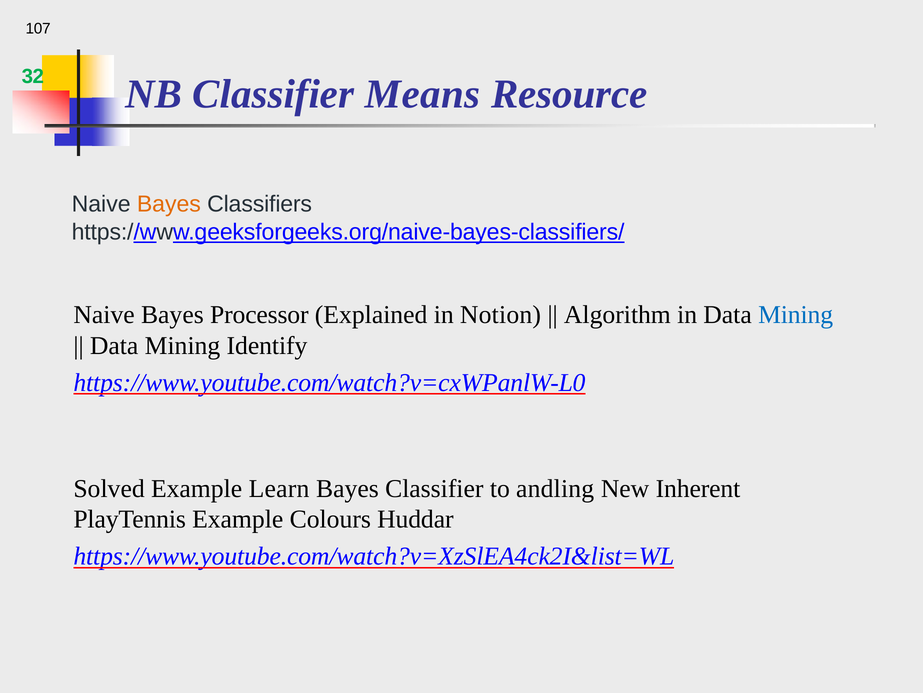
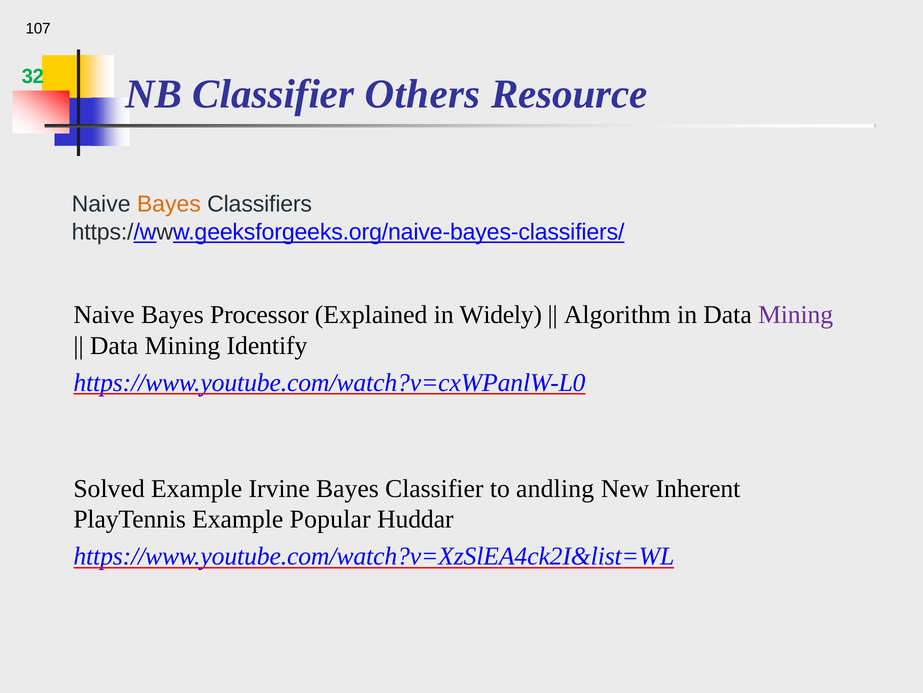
Means: Means -> Others (423, 94)
Notion: Notion -> Widely (501, 314)
Mining colour: blue -> purple (796, 314)
Learn: Learn -> Irvine (279, 488)
Colours: Colours -> Popular (330, 519)
